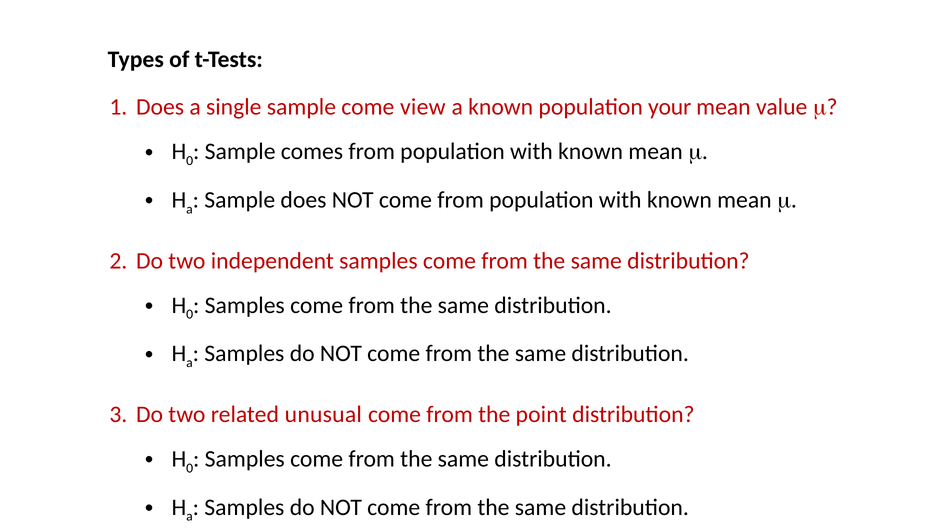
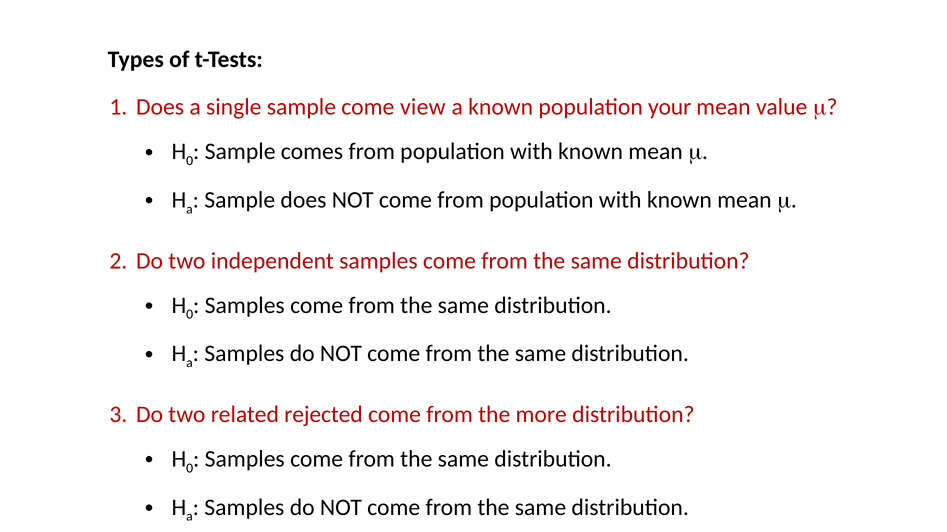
unusual: unusual -> rejected (324, 415)
point: point -> more (541, 415)
